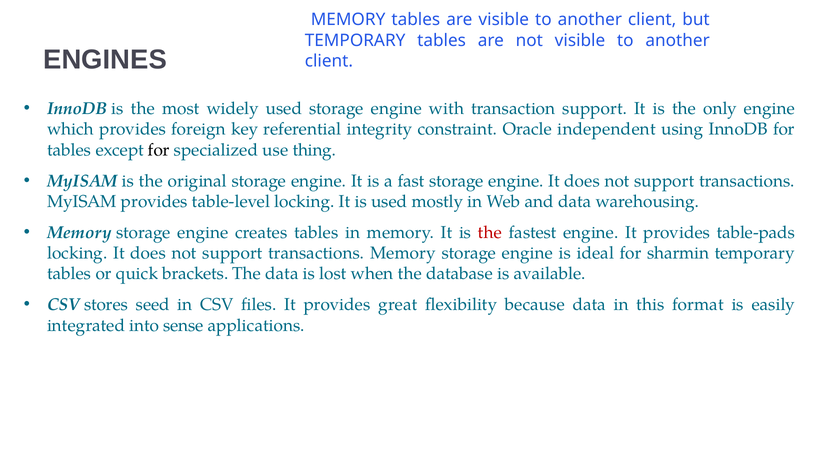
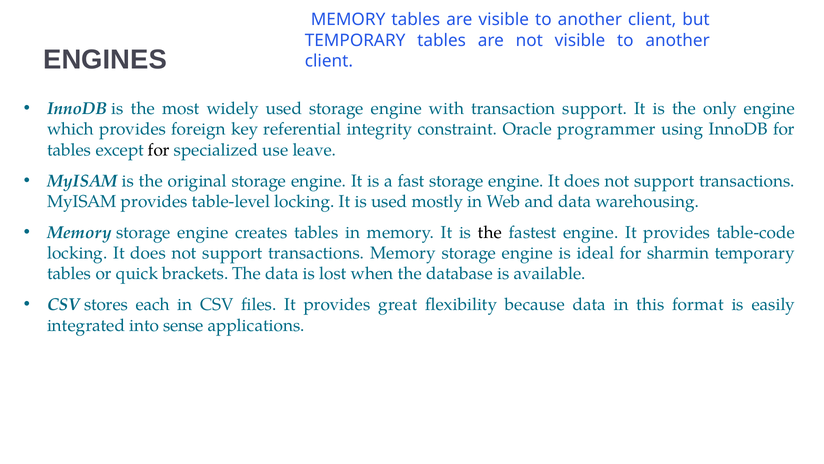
independent: independent -> programmer (607, 129)
thing: thing -> leave (314, 150)
the colour: red -> black (490, 232)
table-pads: table-pads -> table-code (756, 232)
seed: seed -> each (153, 304)
